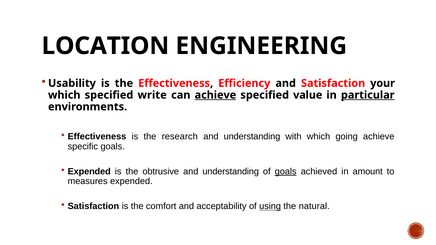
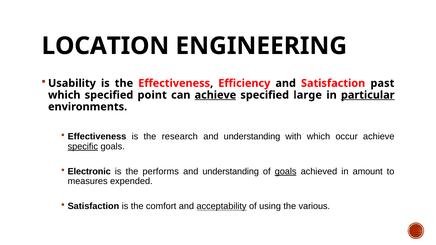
your: your -> past (382, 83)
write: write -> point (152, 95)
value: value -> large (308, 95)
going: going -> occur (347, 137)
specific underline: none -> present (83, 146)
Expended: Expended -> Electronic (89, 172)
obtrusive: obtrusive -> performs (161, 172)
acceptability underline: none -> present (222, 206)
using underline: present -> none (270, 206)
natural: natural -> various (314, 206)
